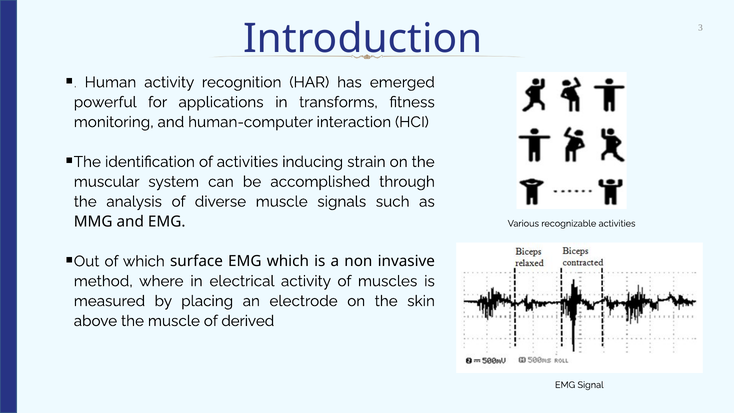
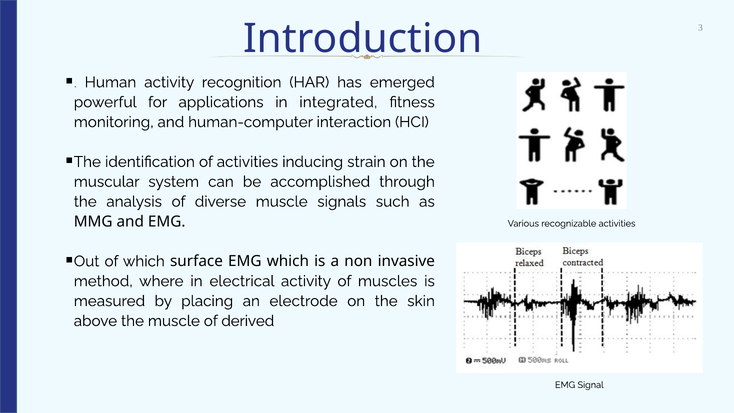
transforms: transforms -> integrated (338, 102)
